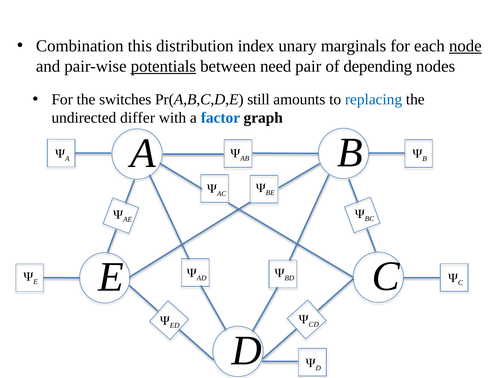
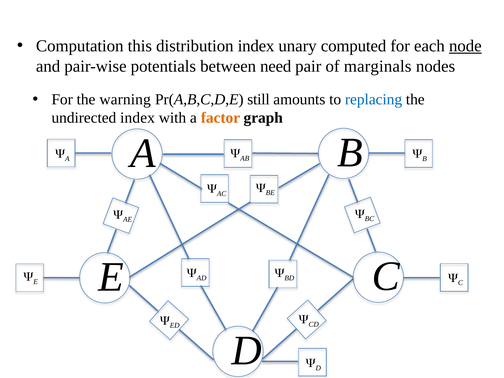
Combination: Combination -> Computation (80, 46)
marginals: marginals -> computed (354, 46)
potentials underline: present -> none (163, 66)
depending: depending -> marginals (378, 66)
switches: switches -> warning (125, 99)
undirected differ: differ -> index (138, 118)
factor colour: blue -> orange (220, 118)
